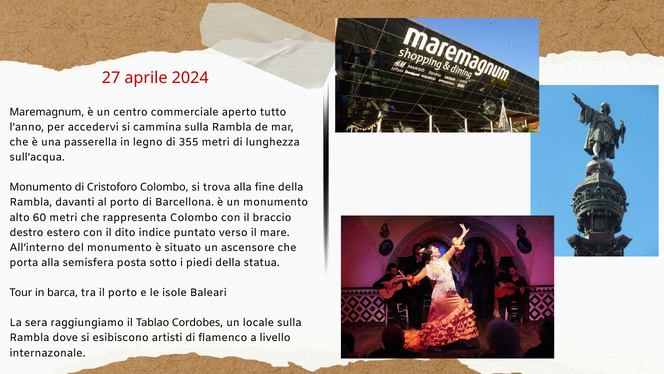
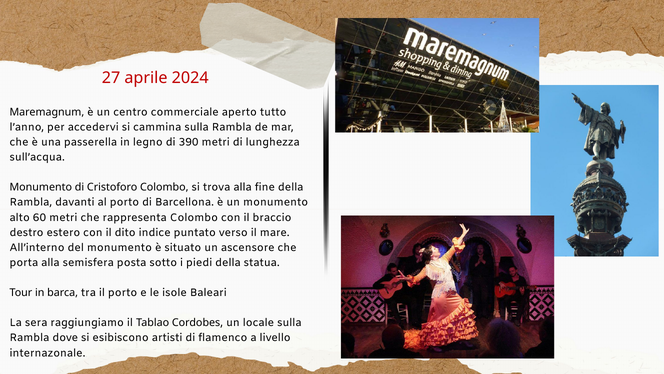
355: 355 -> 390 (189, 142)
